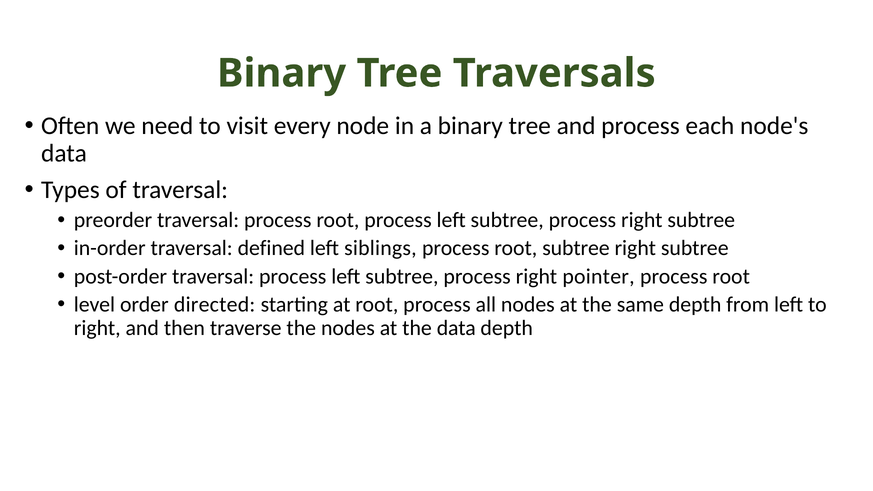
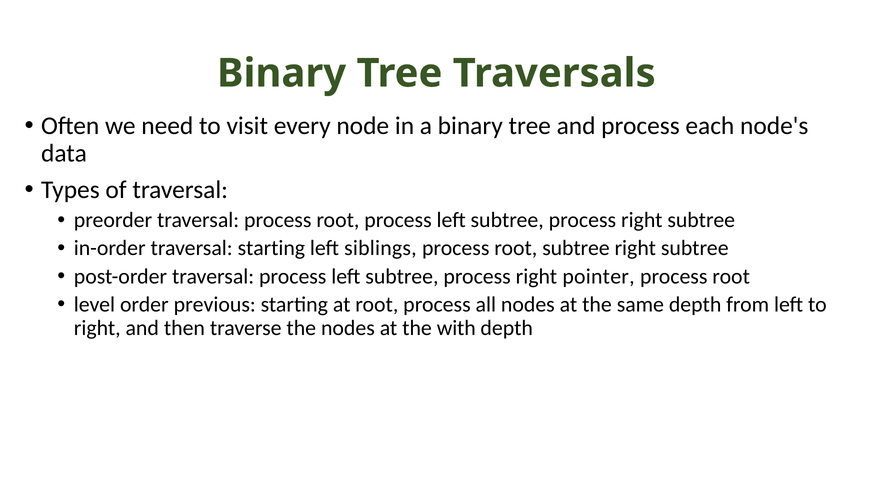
traversal defined: defined -> starting (271, 248)
directed: directed -> previous (215, 304)
the data: data -> with (456, 328)
